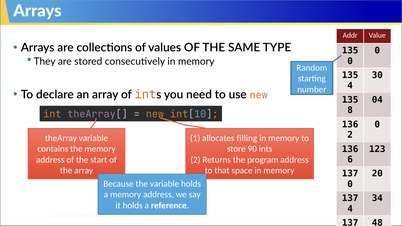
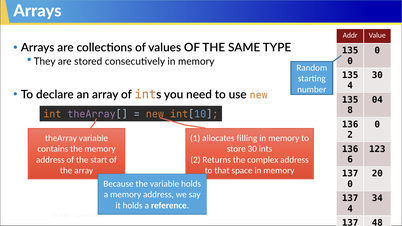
store 90: 90 -> 30 (252, 149)
program: program -> complex (263, 160)
